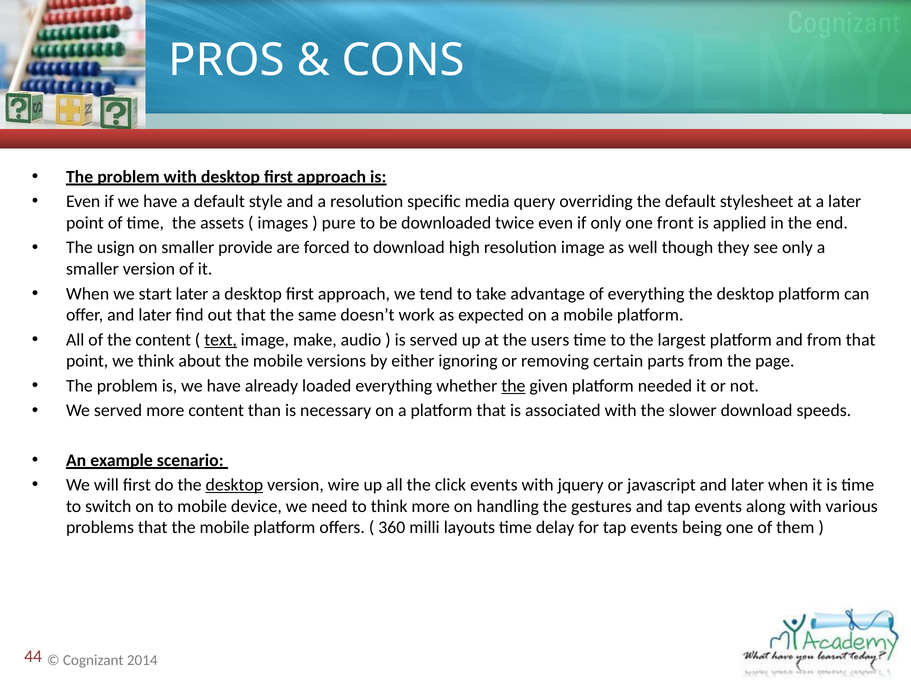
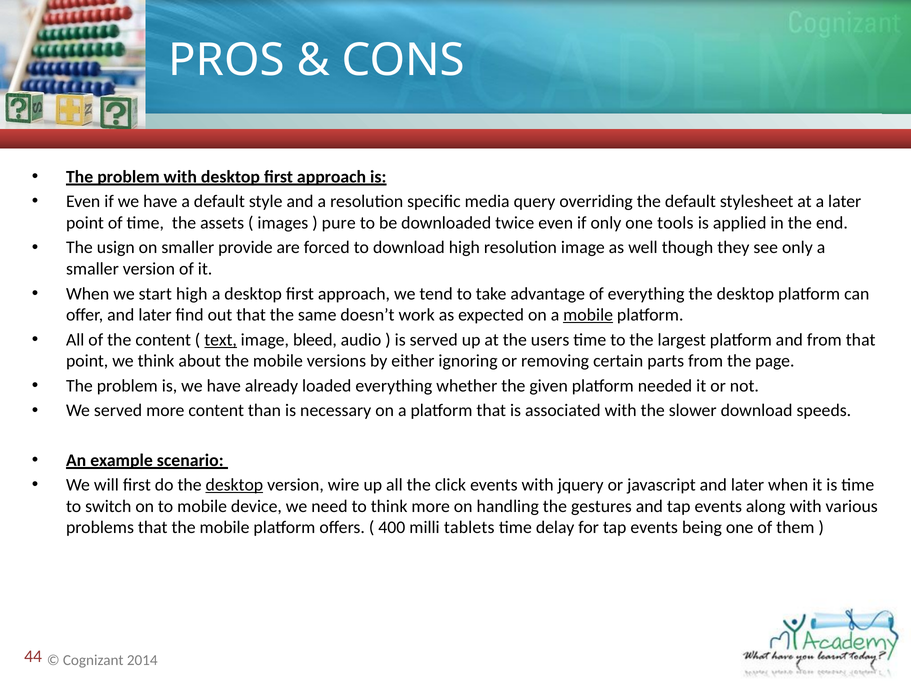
front: front -> tools (675, 223)
start later: later -> high (192, 294)
mobile underline: none -> present (588, 315)
make: make -> bleed (315, 340)
the underline: present -> none (513, 386)
360: 360 -> 400 (392, 528)
layouts: layouts -> tablets (469, 528)
